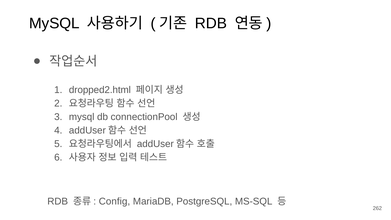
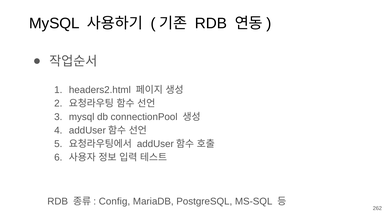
dropped2.html: dropped2.html -> headers2.html (100, 90)
